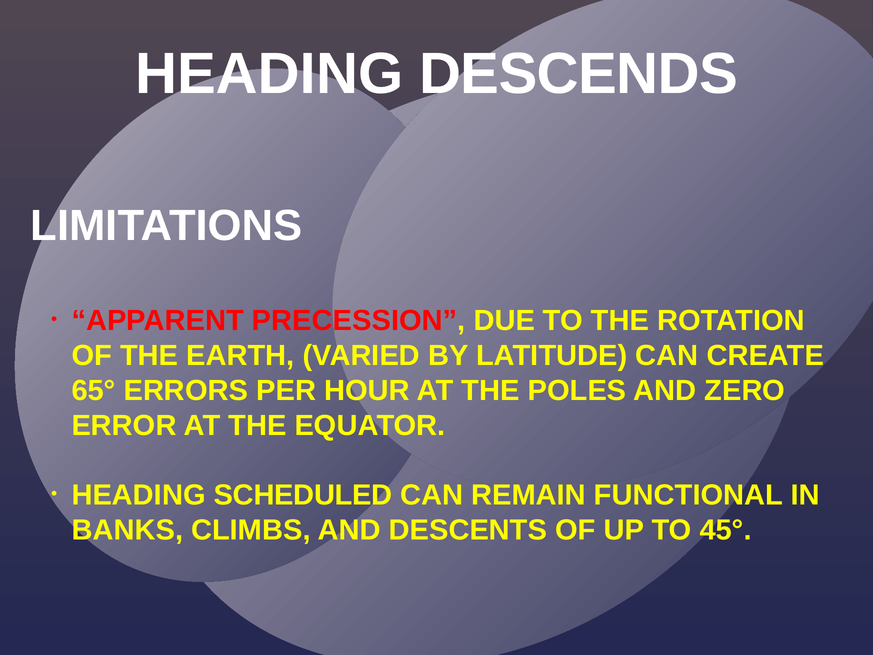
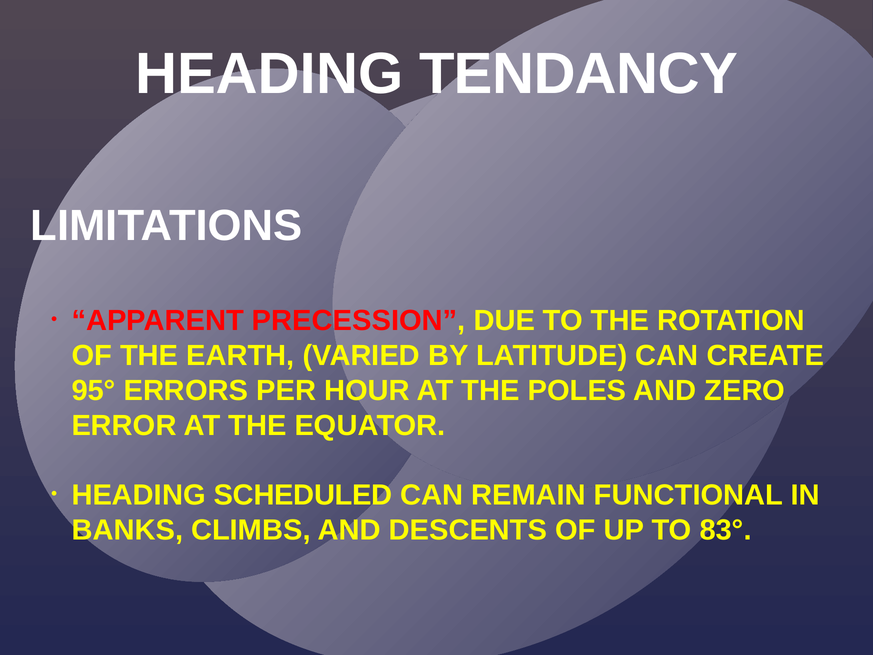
DESCENDS: DESCENDS -> TENDANCY (579, 74)
65°: 65° -> 95° (94, 390)
45°: 45° -> 83° (726, 530)
